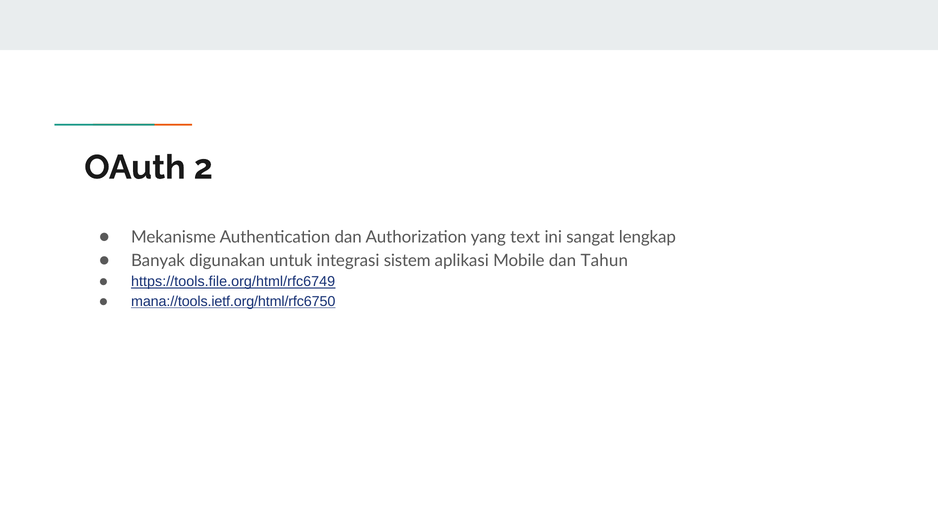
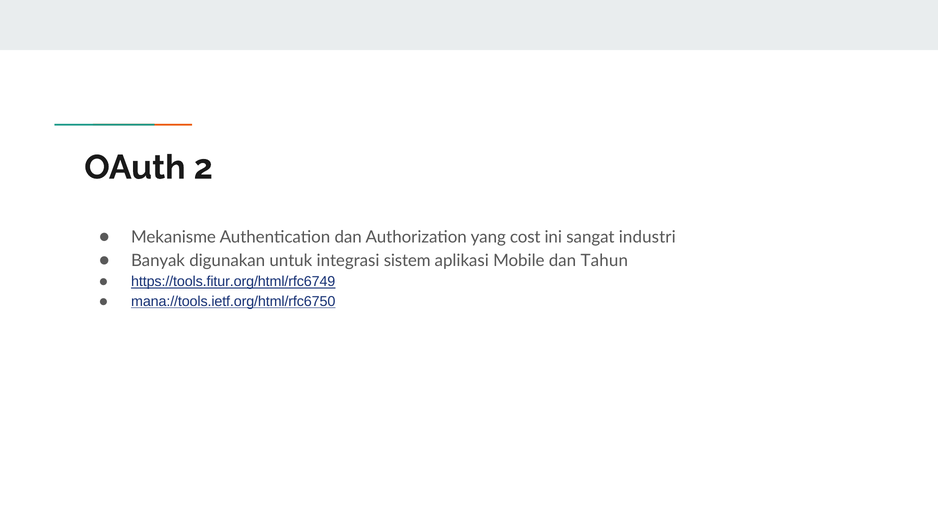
text: text -> cost (525, 237)
lengkap: lengkap -> industri (647, 237)
https://tools.file.org/html/rfc6749: https://tools.file.org/html/rfc6749 -> https://tools.fitur.org/html/rfc6749 (233, 282)
